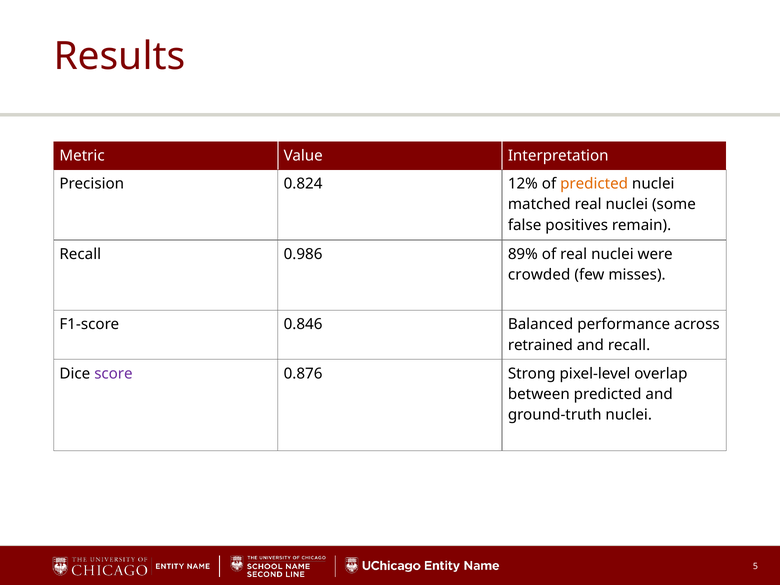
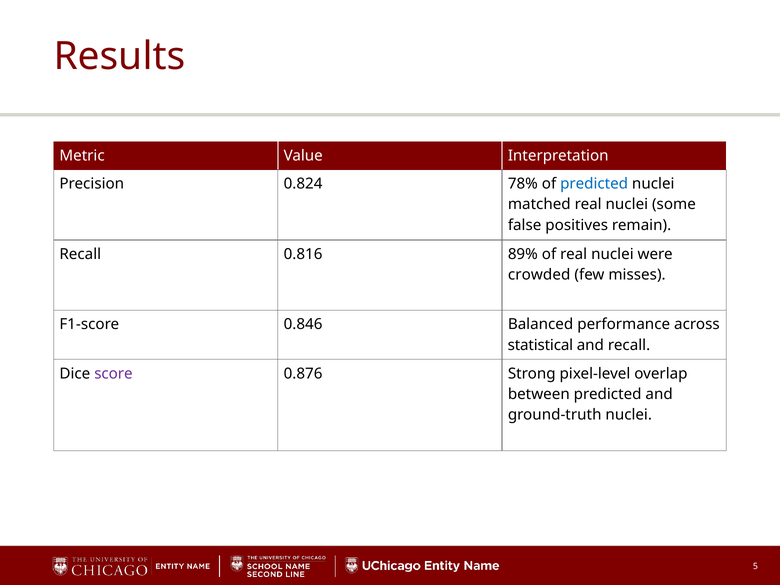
12%: 12% -> 78% (523, 184)
predicted colour: orange -> blue (594, 184)
0.986: 0.986 -> 0.816 (303, 254)
retrained: retrained -> statistical (540, 345)
